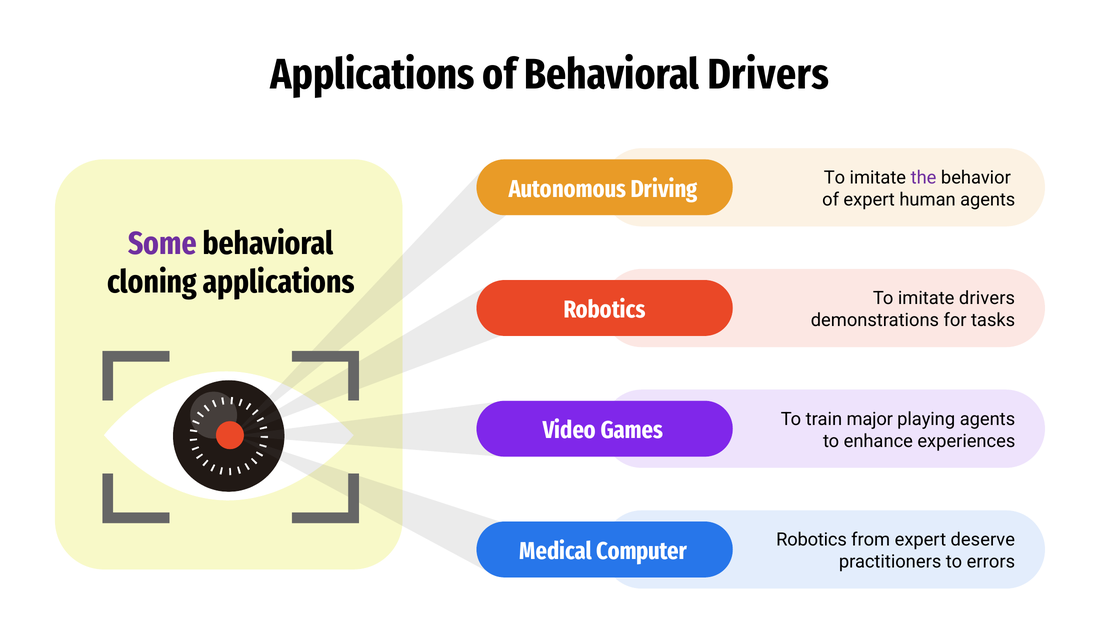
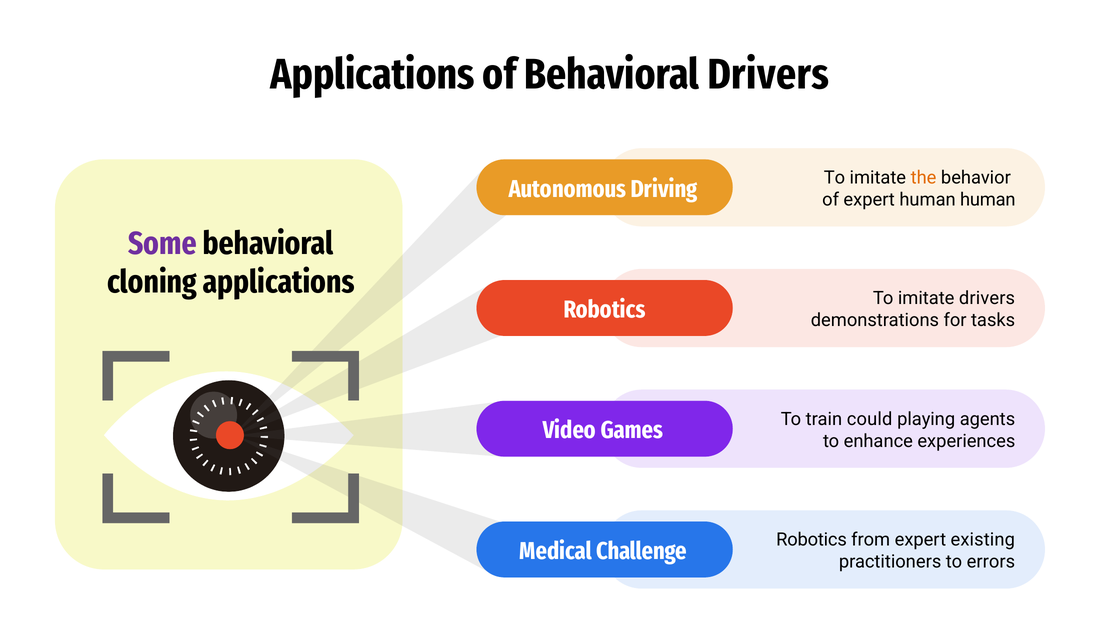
the colour: purple -> orange (924, 177)
human agents: agents -> human (988, 199)
major: major -> could (870, 419)
deserve: deserve -> existing (983, 540)
Computer: Computer -> Challenge (641, 551)
